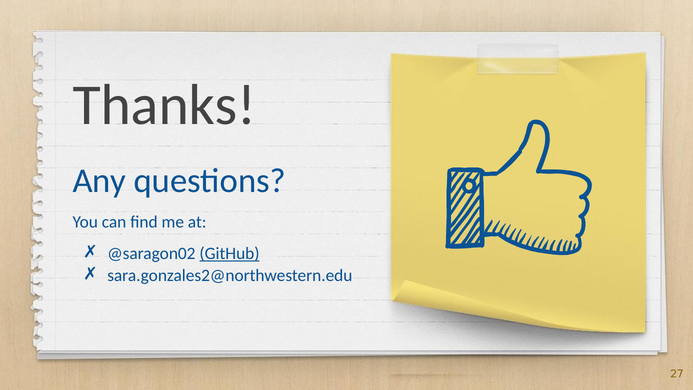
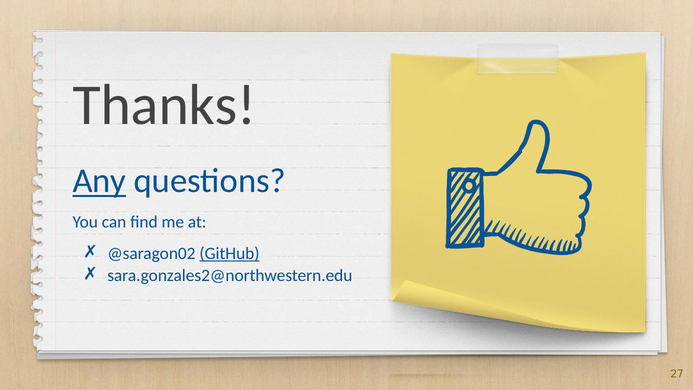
Any underline: none -> present (99, 181)
